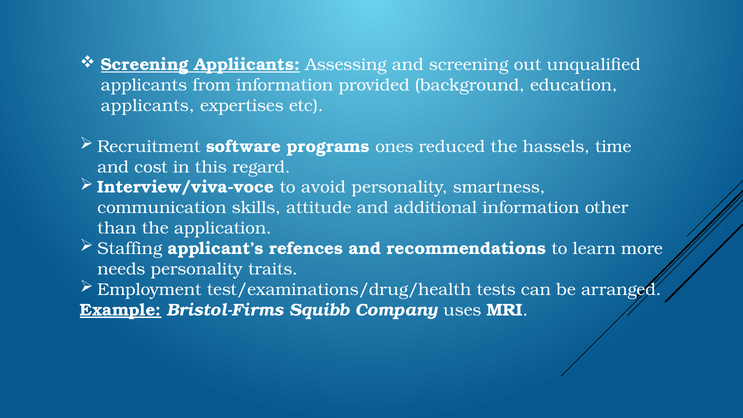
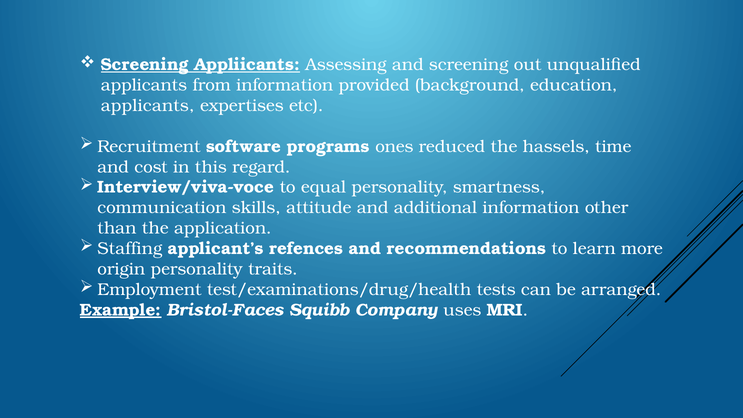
avoid: avoid -> equal (323, 187)
needs: needs -> origin (121, 269)
Bristol-Firms: Bristol-Firms -> Bristol-Faces (225, 310)
